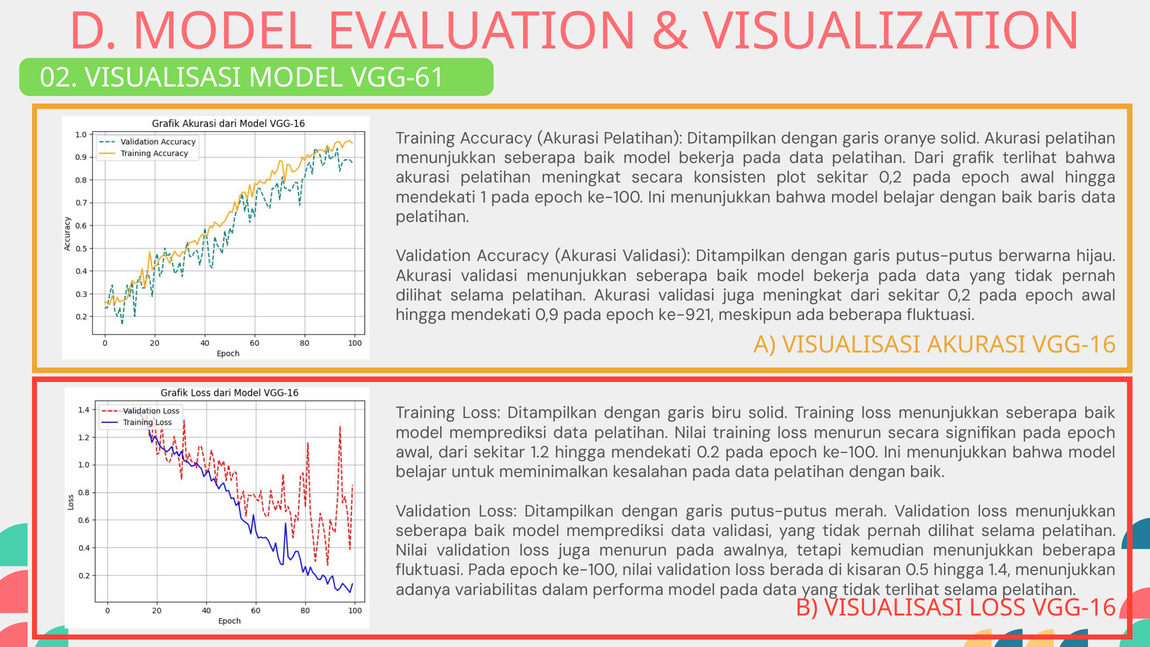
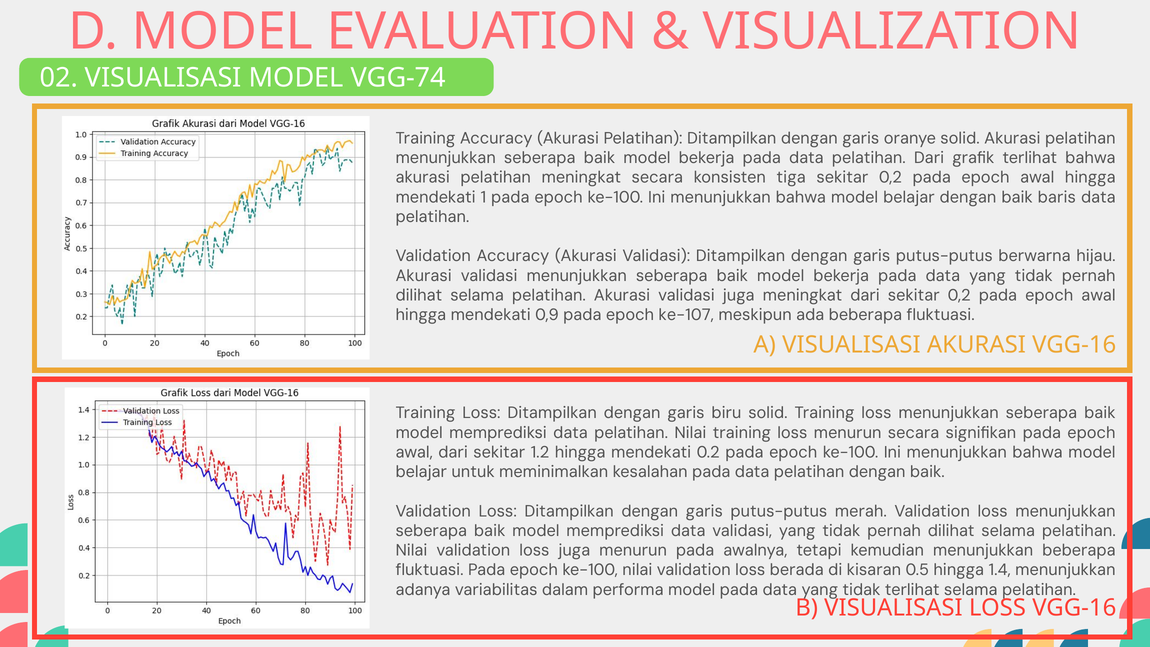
VGG-61: VGG-61 -> VGG-74 (398, 78)
plot: plot -> tiga (791, 178)
ke-921: ke-921 -> ke-107 (686, 315)
